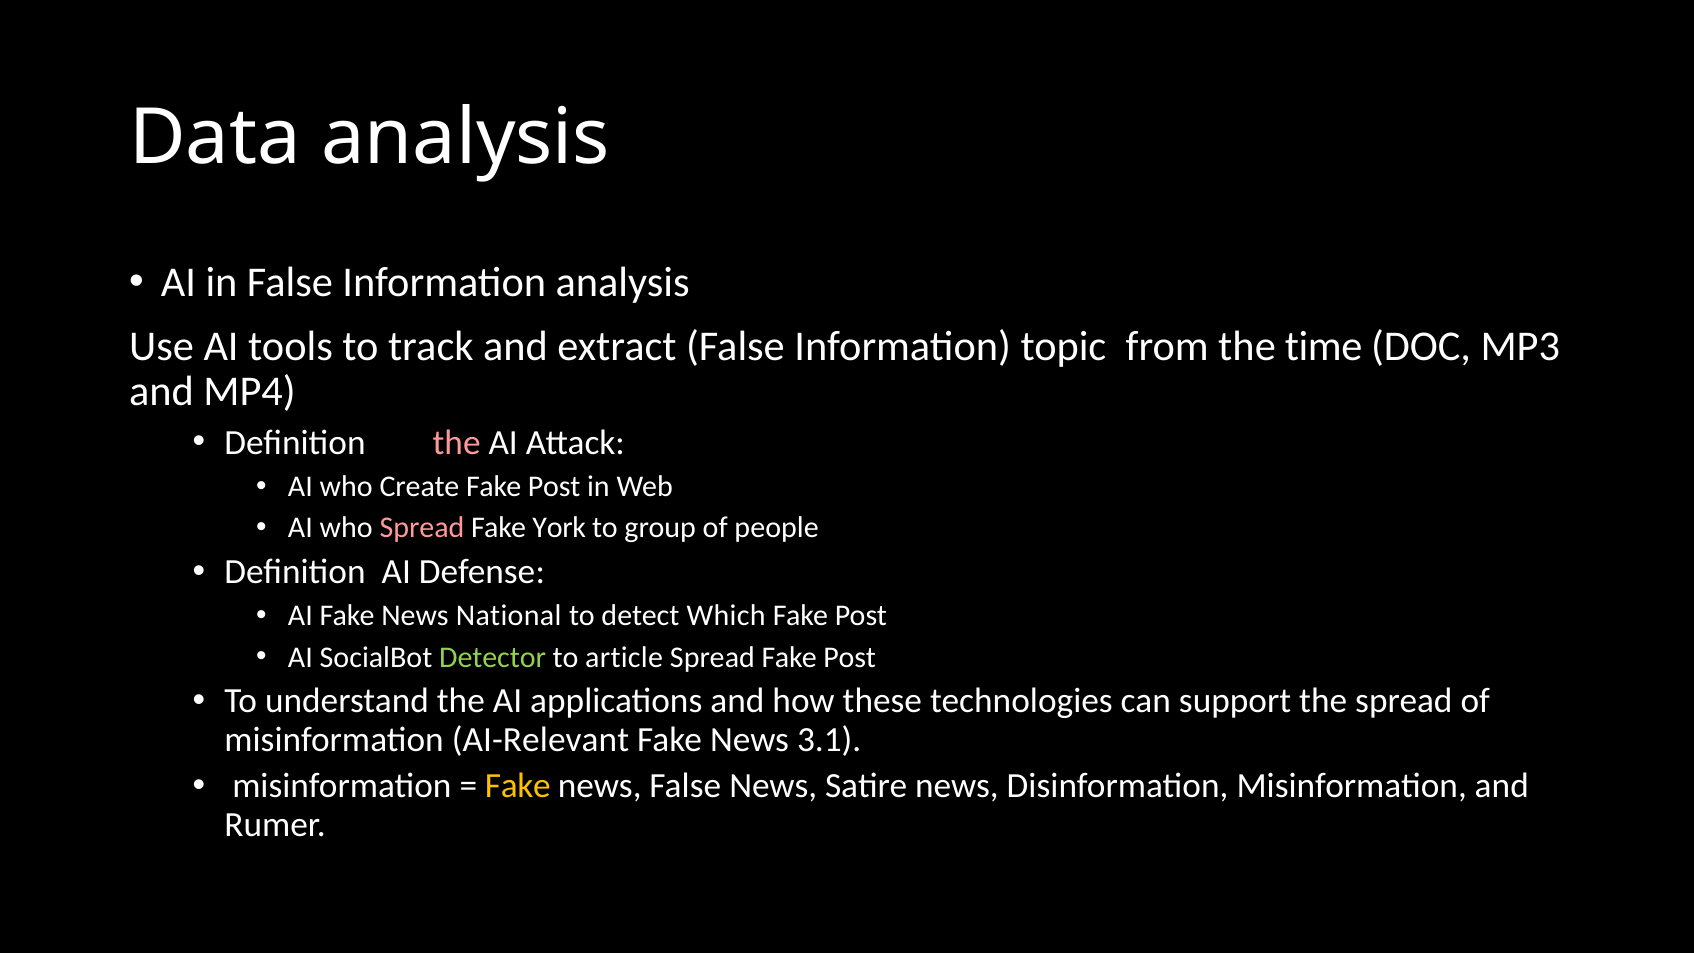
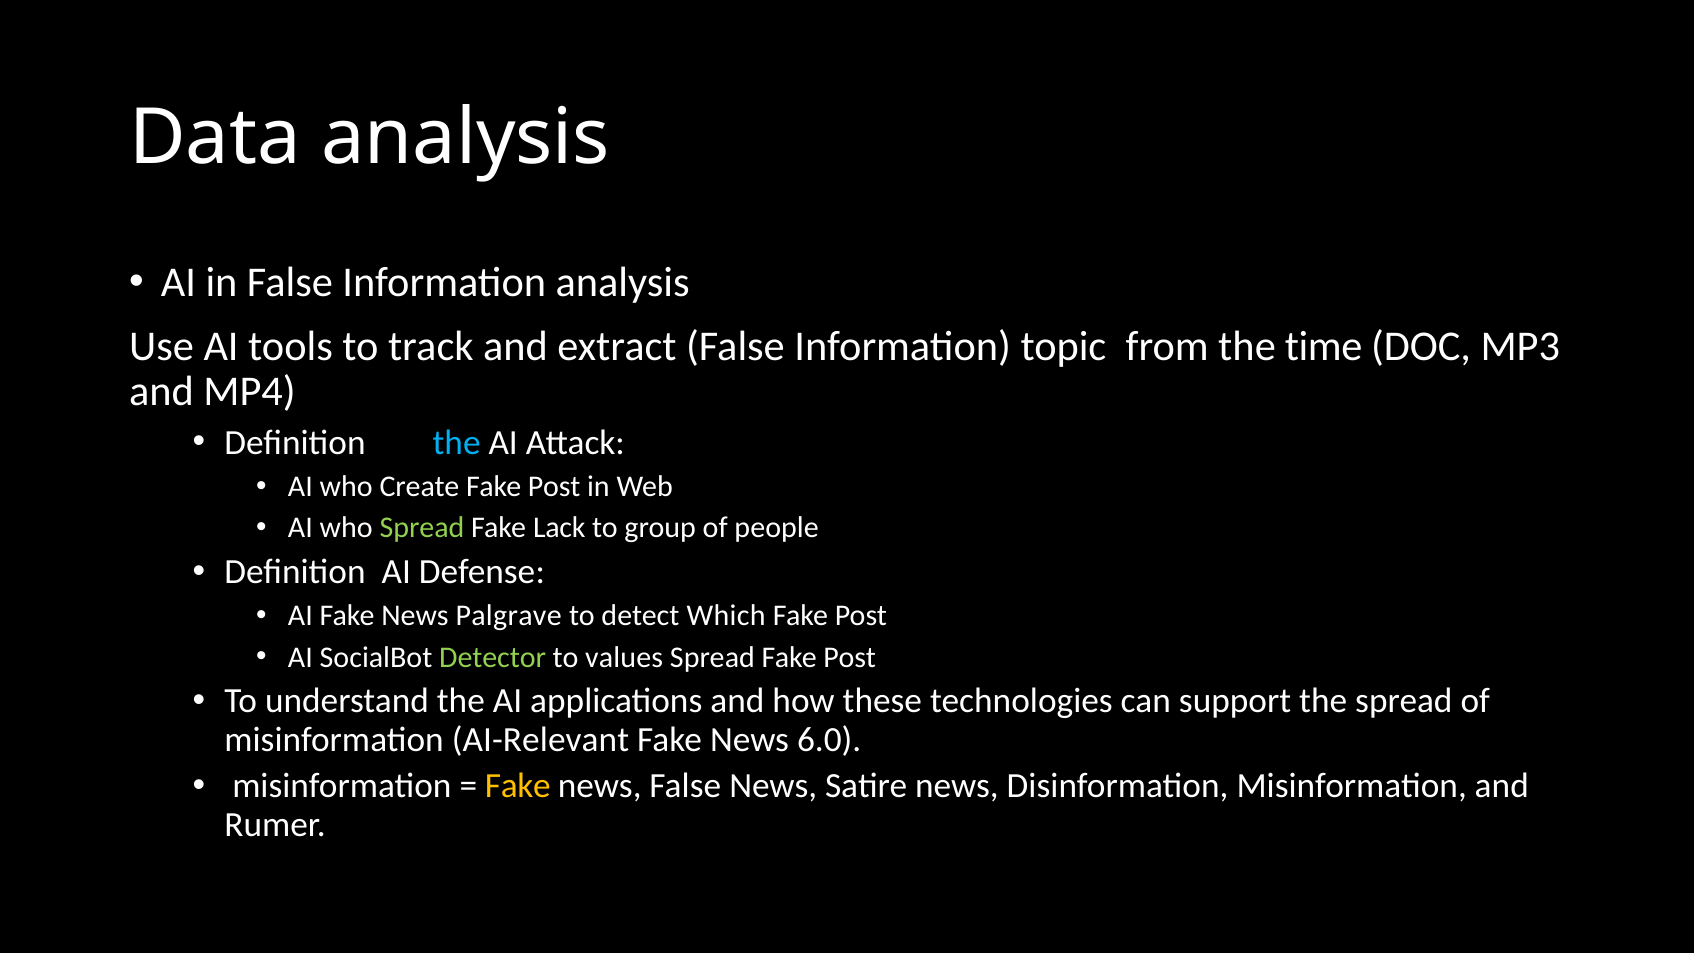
the colour: pink -> light blue (457, 442)
Spread colour: pink -> light green (422, 528)
York: York -> Lack (559, 528)
National: National -> Palgrave (509, 616)
article: article -> values (624, 657)
3.1: 3.1 -> 6.0 (829, 739)
